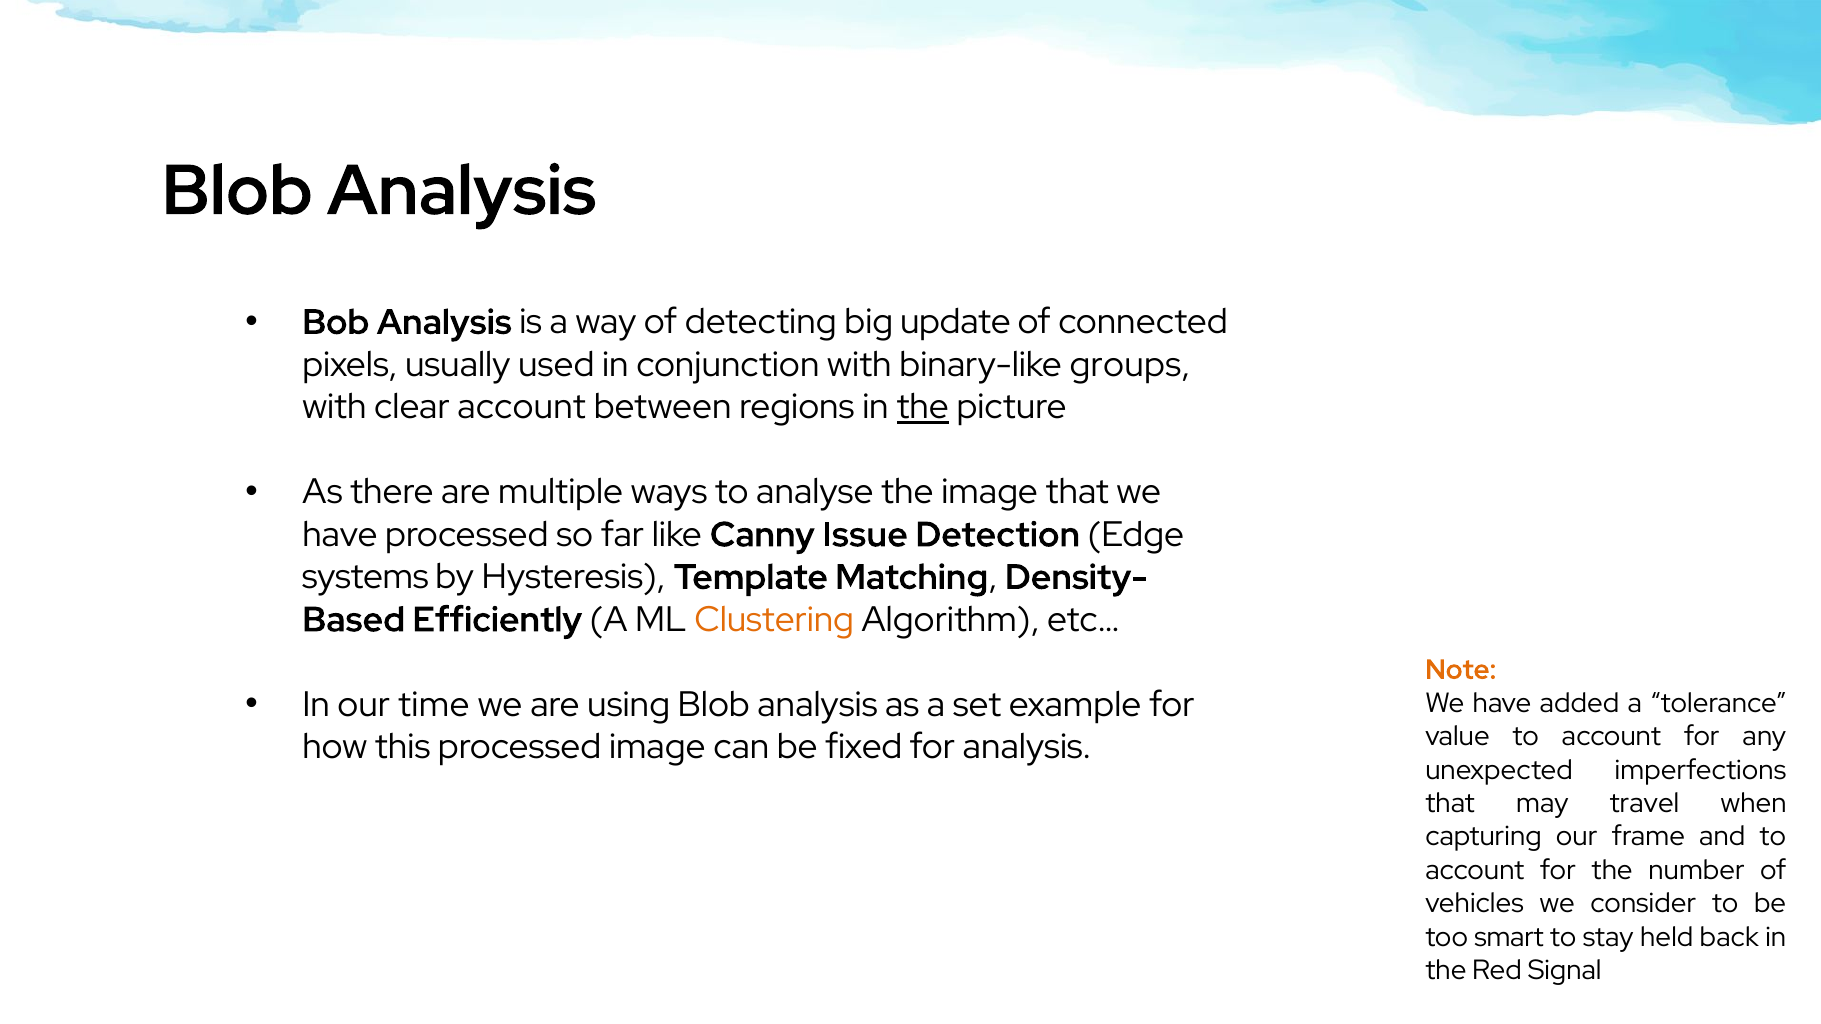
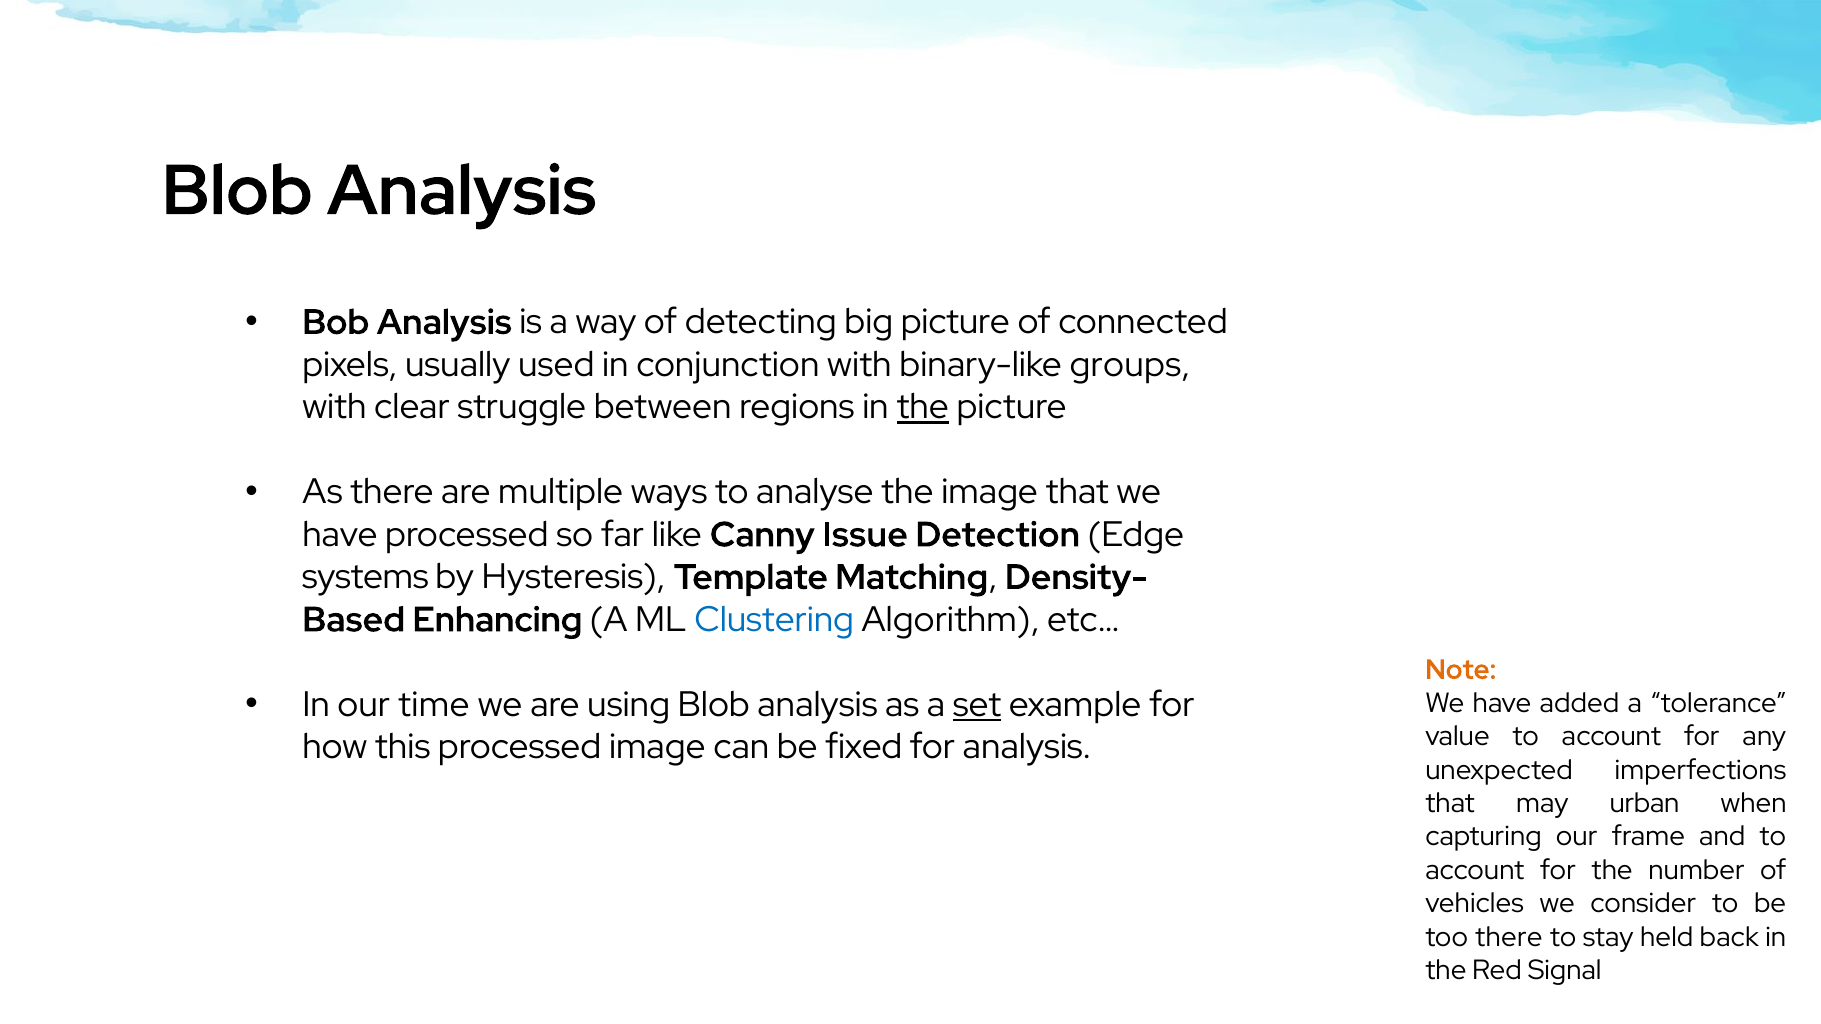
big update: update -> picture (955, 322)
clear account: account -> struggle (522, 407)
Efficiently: Efficiently -> Enhancing (497, 620)
Clustering colour: orange -> blue (774, 620)
set underline: none -> present (977, 705)
travel: travel -> urban (1645, 804)
too smart: smart -> there (1509, 937)
